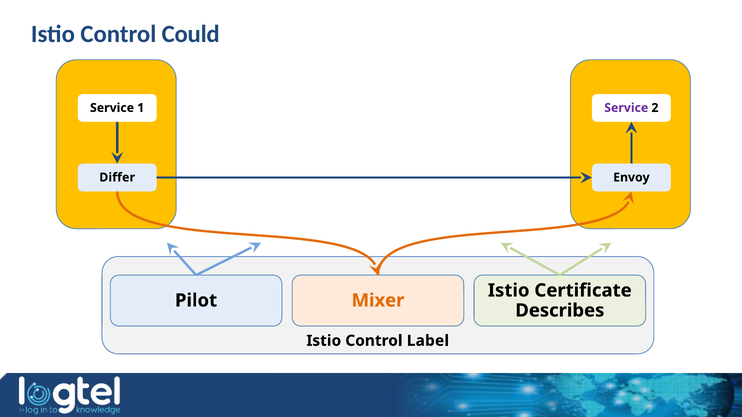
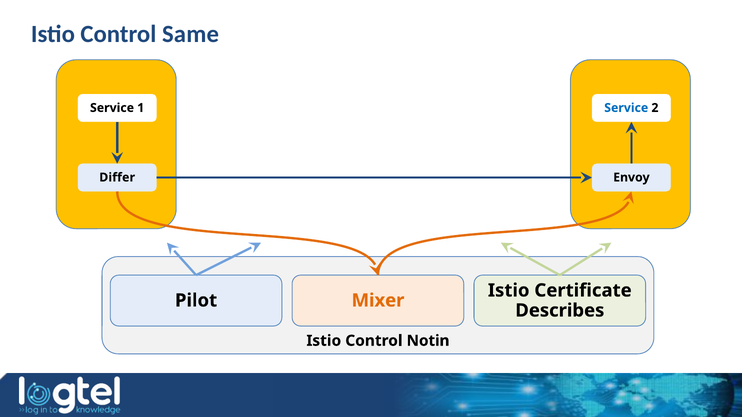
Could: Could -> Same (191, 34)
Service colour: purple -> blue (626, 108)
Label: Label -> Notin (428, 341)
